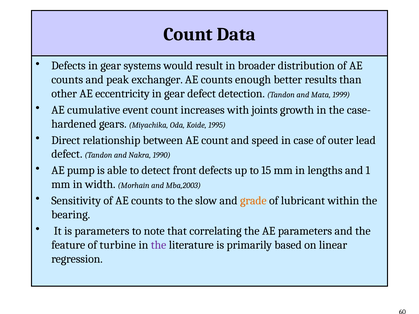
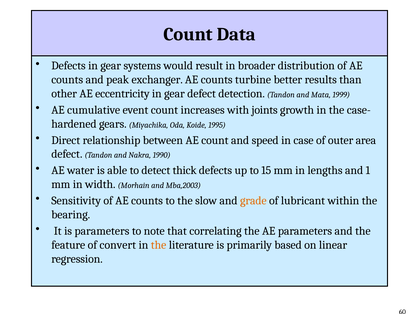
enough: enough -> turbine (253, 80)
lead: lead -> area (366, 140)
pump: pump -> water (81, 171)
front: front -> thick (185, 171)
turbine: turbine -> convert (118, 245)
the colour: purple -> orange (159, 245)
